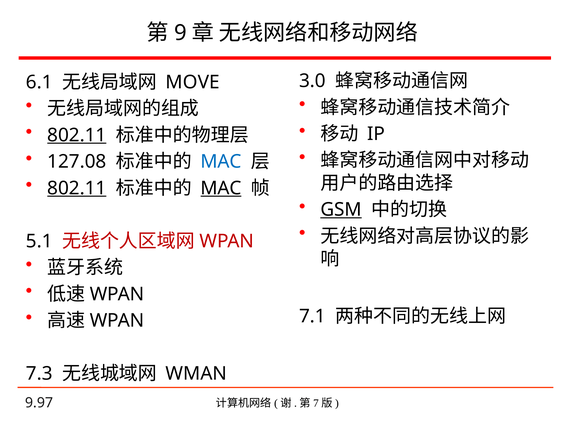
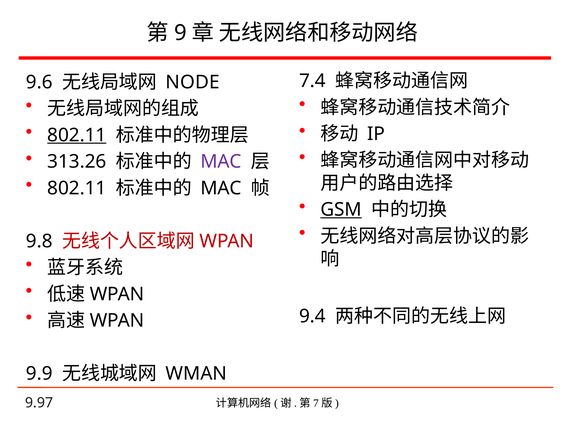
3.0: 3.0 -> 7.4 (312, 81)
6.1: 6.1 -> 9.6 (39, 82)
MOVE: MOVE -> NODE (193, 82)
127.08: 127.08 -> 313.26 (77, 162)
MAC colour: blue -> purple (221, 162)
802.11 underline: present -> none (77, 188)
MAC underline: present -> none (221, 188)
5.1: 5.1 -> 9.8 (39, 242)
7.1: 7.1 -> 9.4 (312, 317)
7.3: 7.3 -> 9.9 (39, 374)
